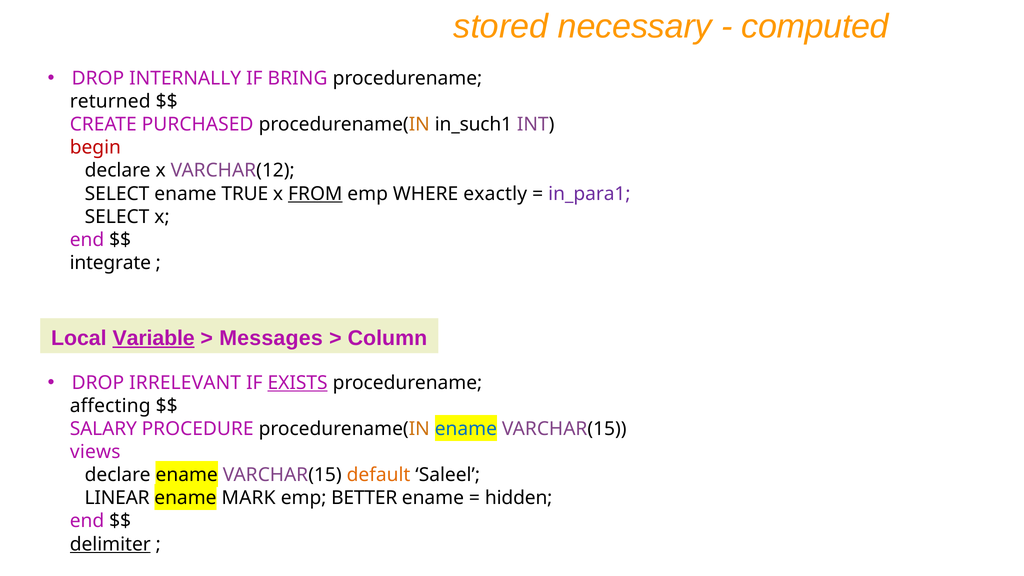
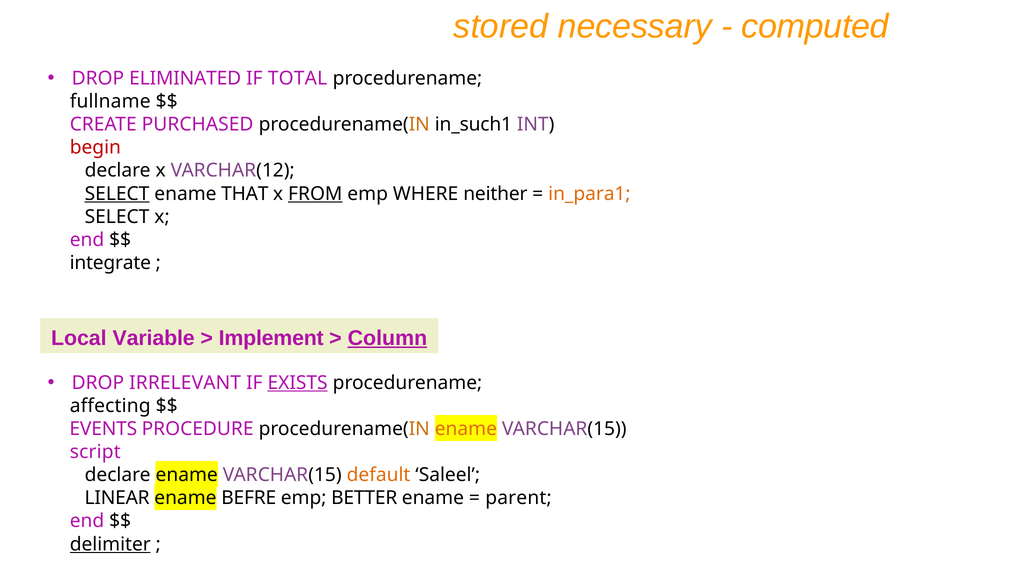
INTERNALLY: INTERNALLY -> ELIMINATED (185, 78)
BRING: BRING -> TOTAL (298, 78)
returned: returned -> fullname (110, 102)
SELECT underline: none -> present (117, 194)
TRUE: TRUE -> THAT (245, 194)
exactly: exactly -> neither (495, 194)
in_para1 colour: purple -> orange (589, 194)
Variable underline: present -> none (154, 338)
Messages: Messages -> Implement (271, 338)
Column underline: none -> present (387, 338)
SALARY: SALARY -> EVENTS (103, 429)
ename colour: blue -> orange (466, 429)
views: views -> script (95, 452)
MARK: MARK -> BEFRE (249, 498)
hidden: hidden -> parent (518, 498)
